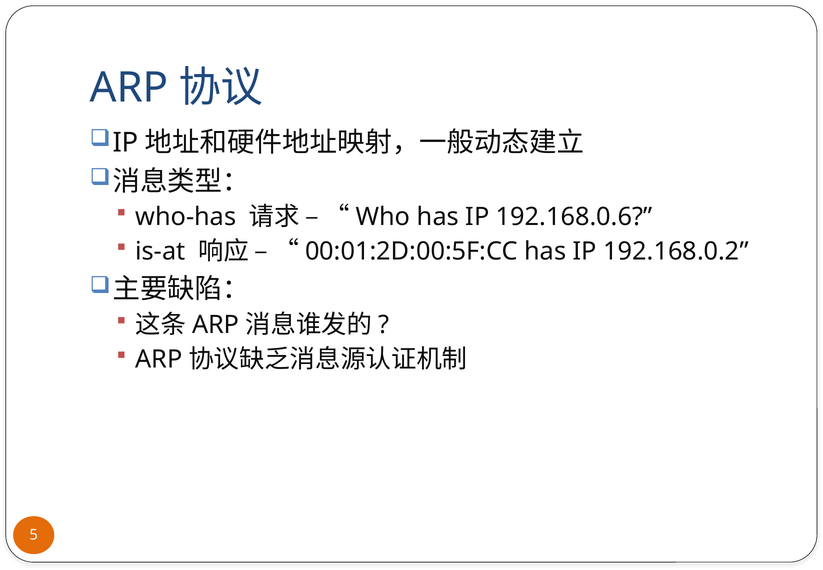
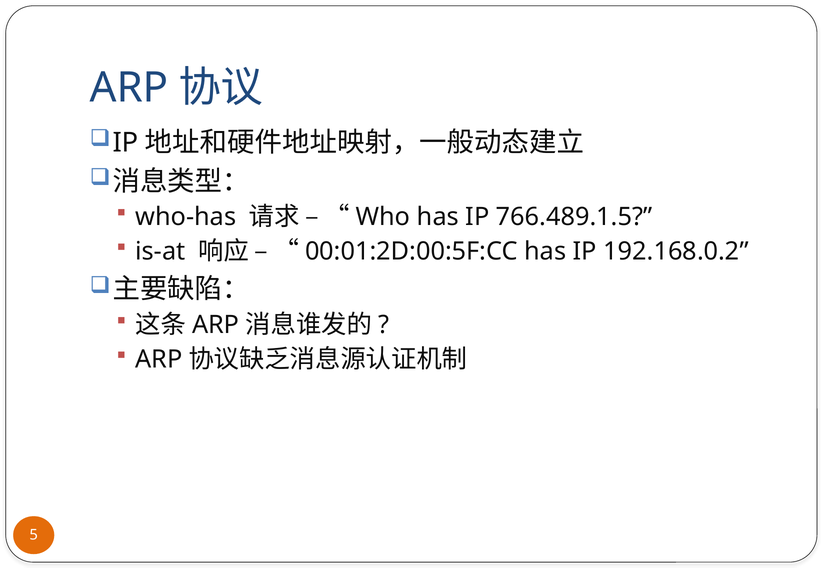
192.168.0.6: 192.168.0.6 -> 766.489.1.5 (574, 217)
